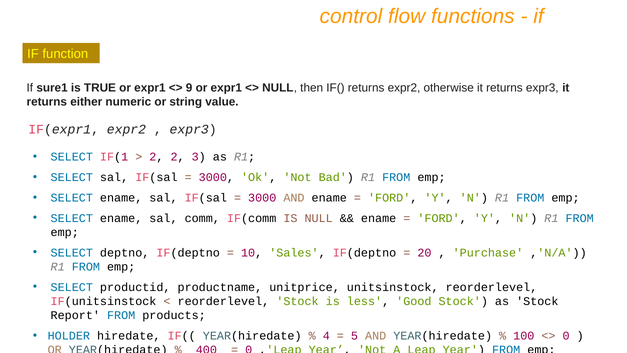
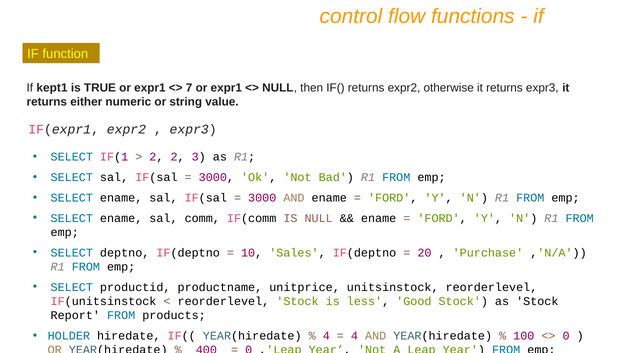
sure1: sure1 -> kept1 (52, 88)
9: 9 -> 7 (189, 88)
5: 5 -> 4 (355, 336)
